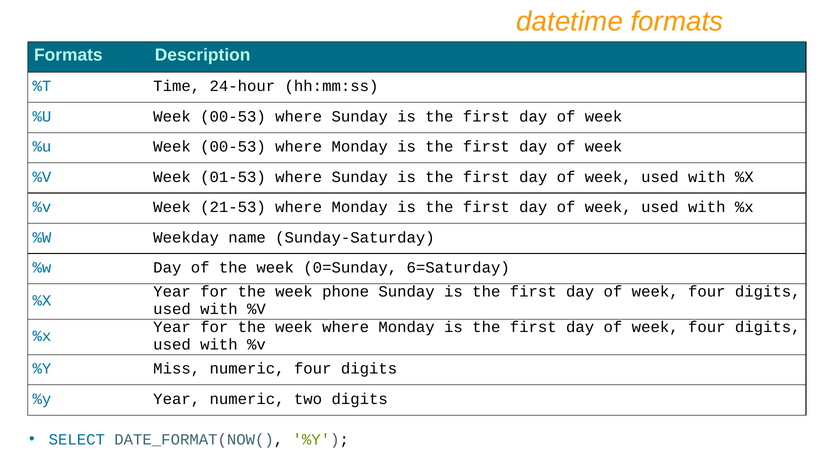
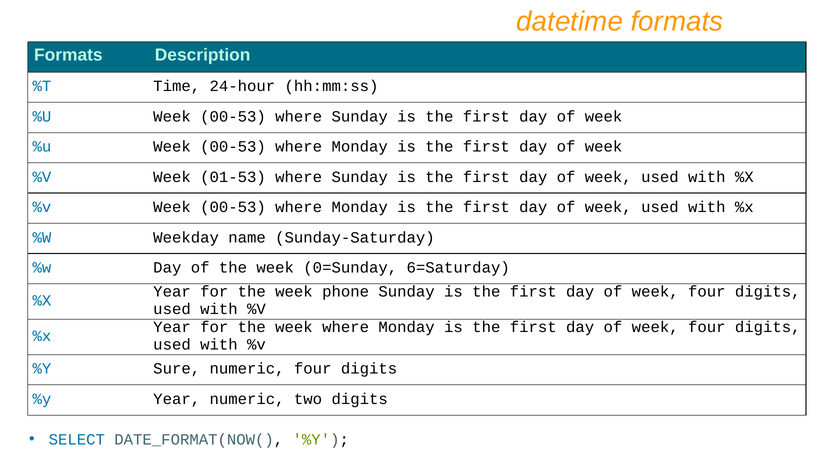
%v Week 21-53: 21-53 -> 00-53 (233, 207)
Miss: Miss -> Sure (177, 369)
